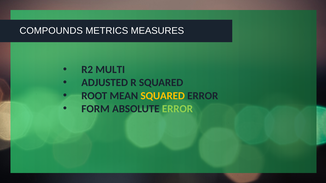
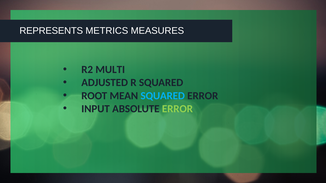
COMPOUNDS: COMPOUNDS -> REPRESENTS (51, 31)
SQUARED colour: yellow -> light blue (163, 96)
FORM: FORM -> INPUT (96, 109)
